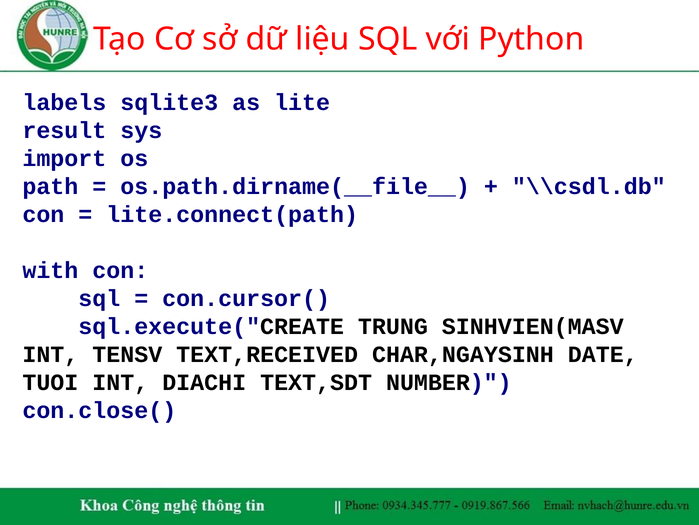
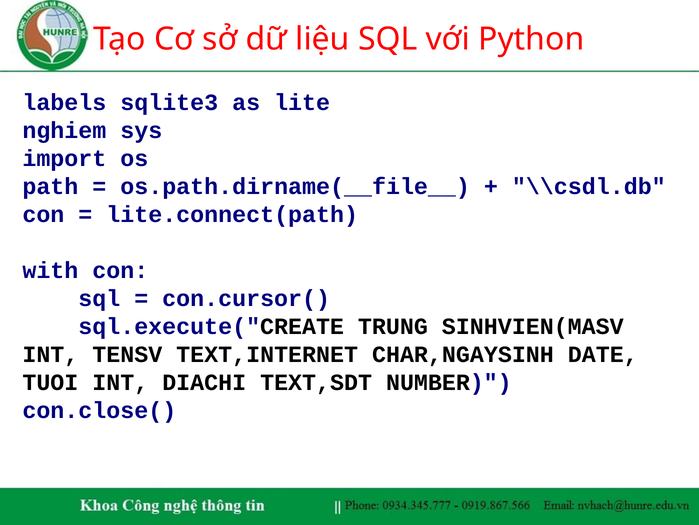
result: result -> nghiem (64, 130)
TEXT,RECEIVED: TEXT,RECEIVED -> TEXT,INTERNET (267, 354)
